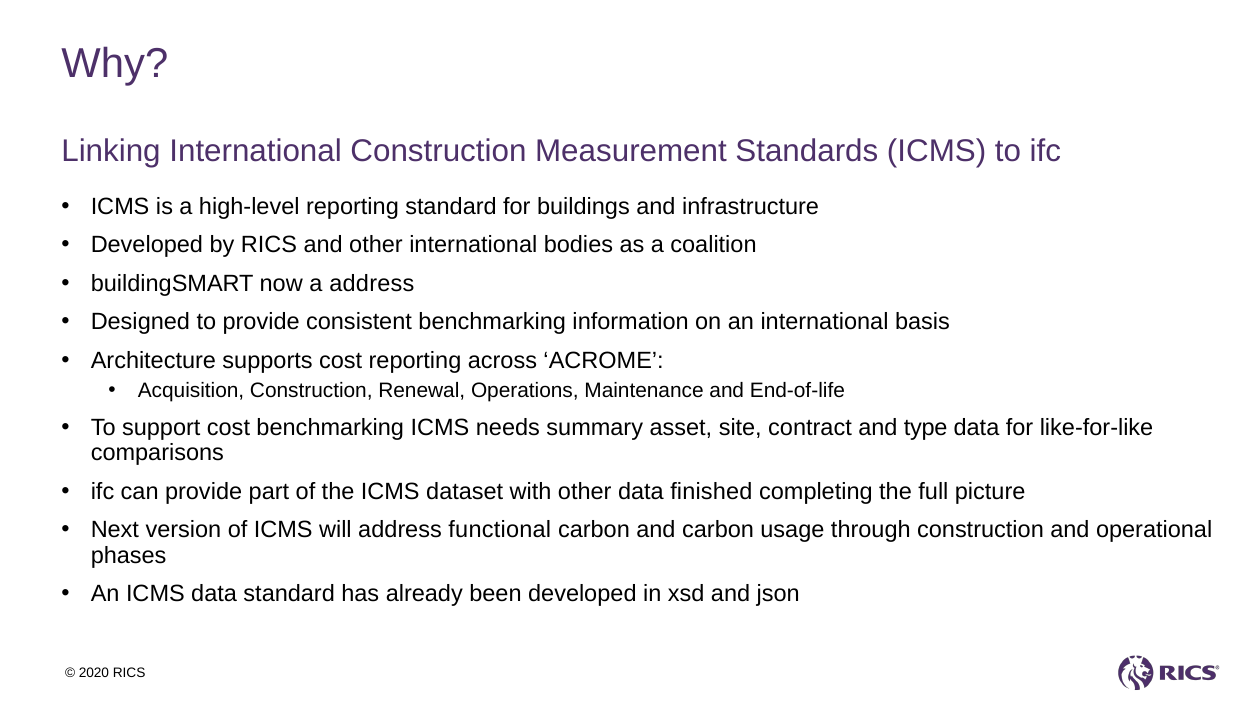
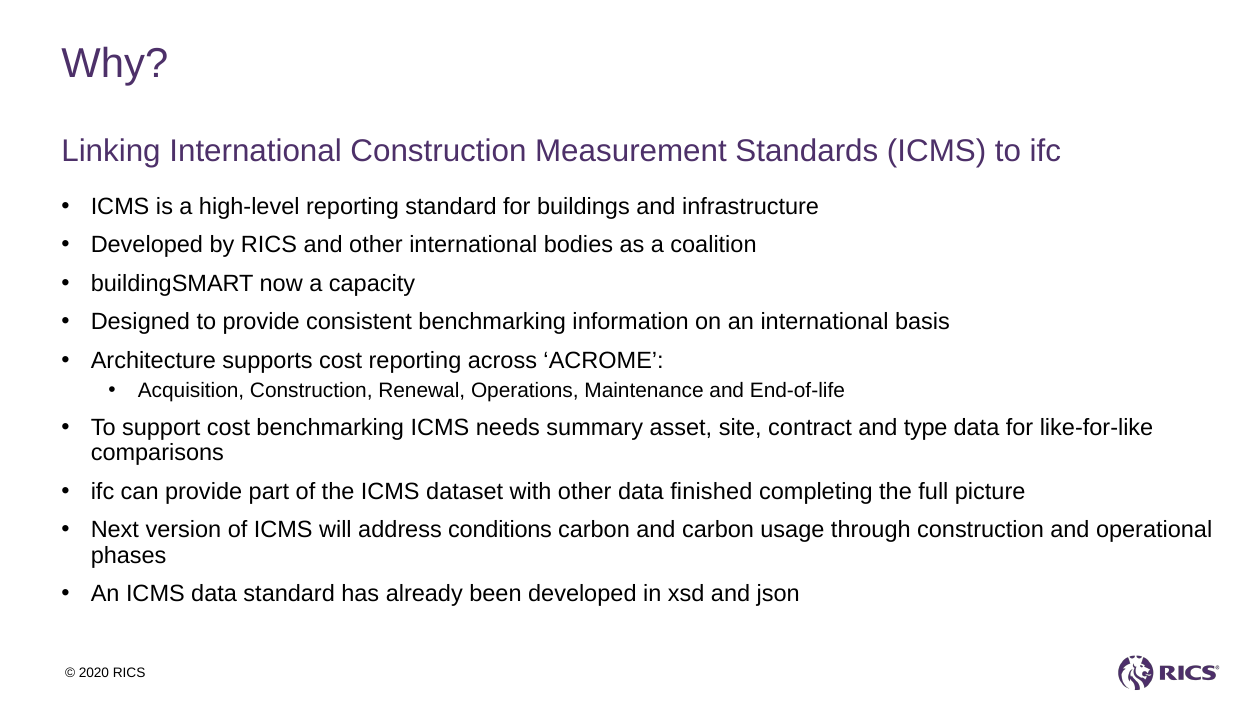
a address: address -> capacity (372, 284)
functional: functional -> conditions (500, 530)
